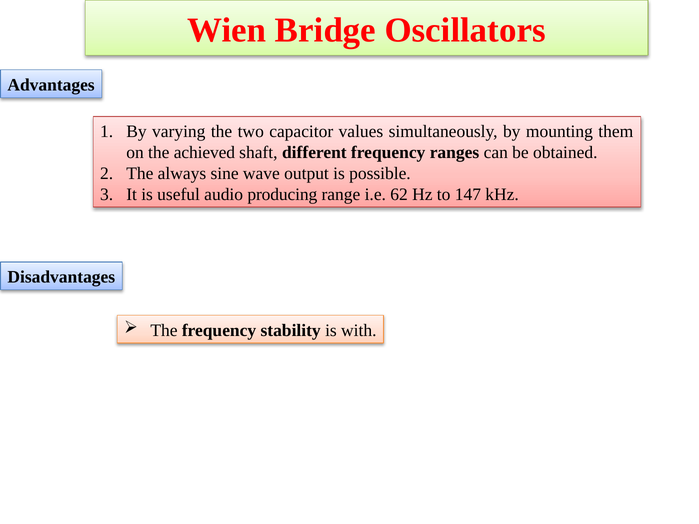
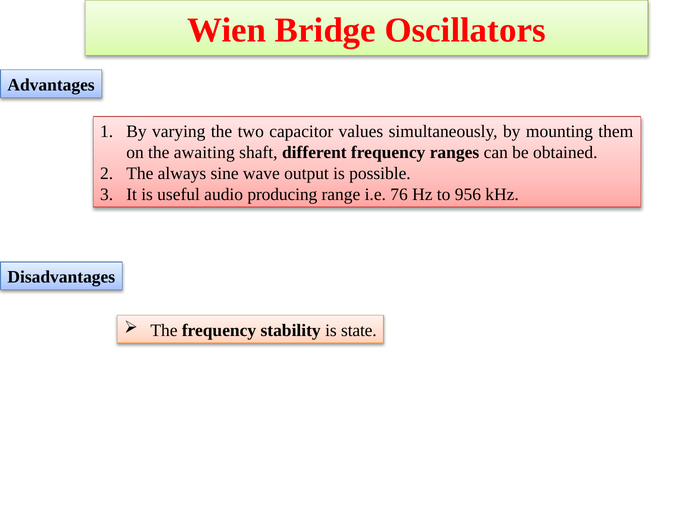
achieved: achieved -> awaiting (204, 153)
62: 62 -> 76 (399, 195)
147: 147 -> 956 (468, 195)
with: with -> state (359, 331)
